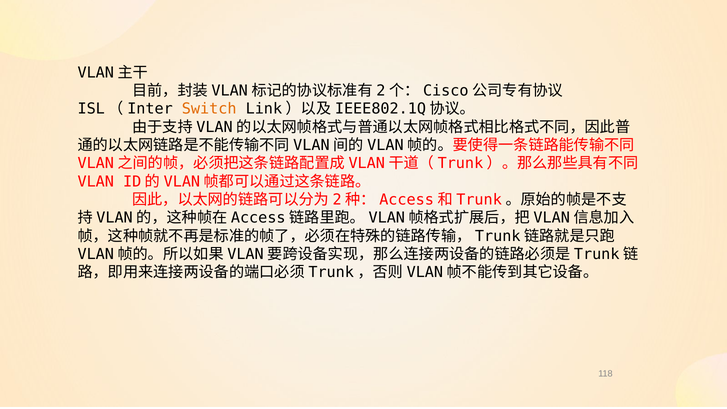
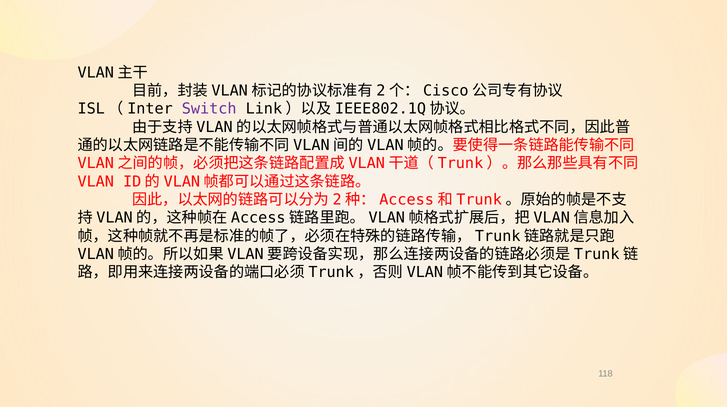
Switch colour: orange -> purple (209, 109)
